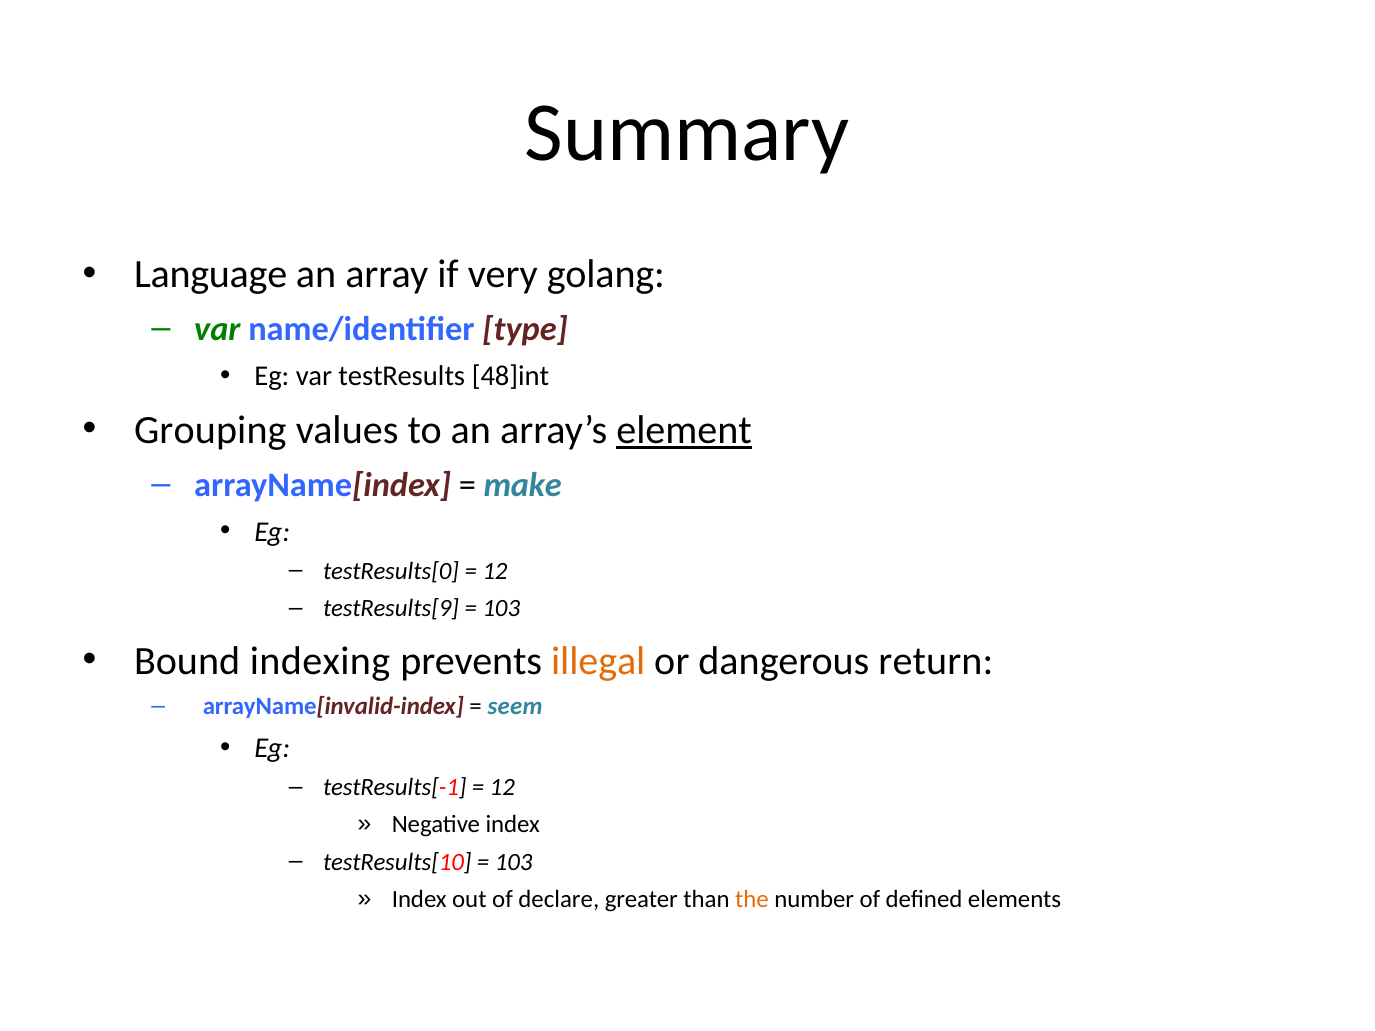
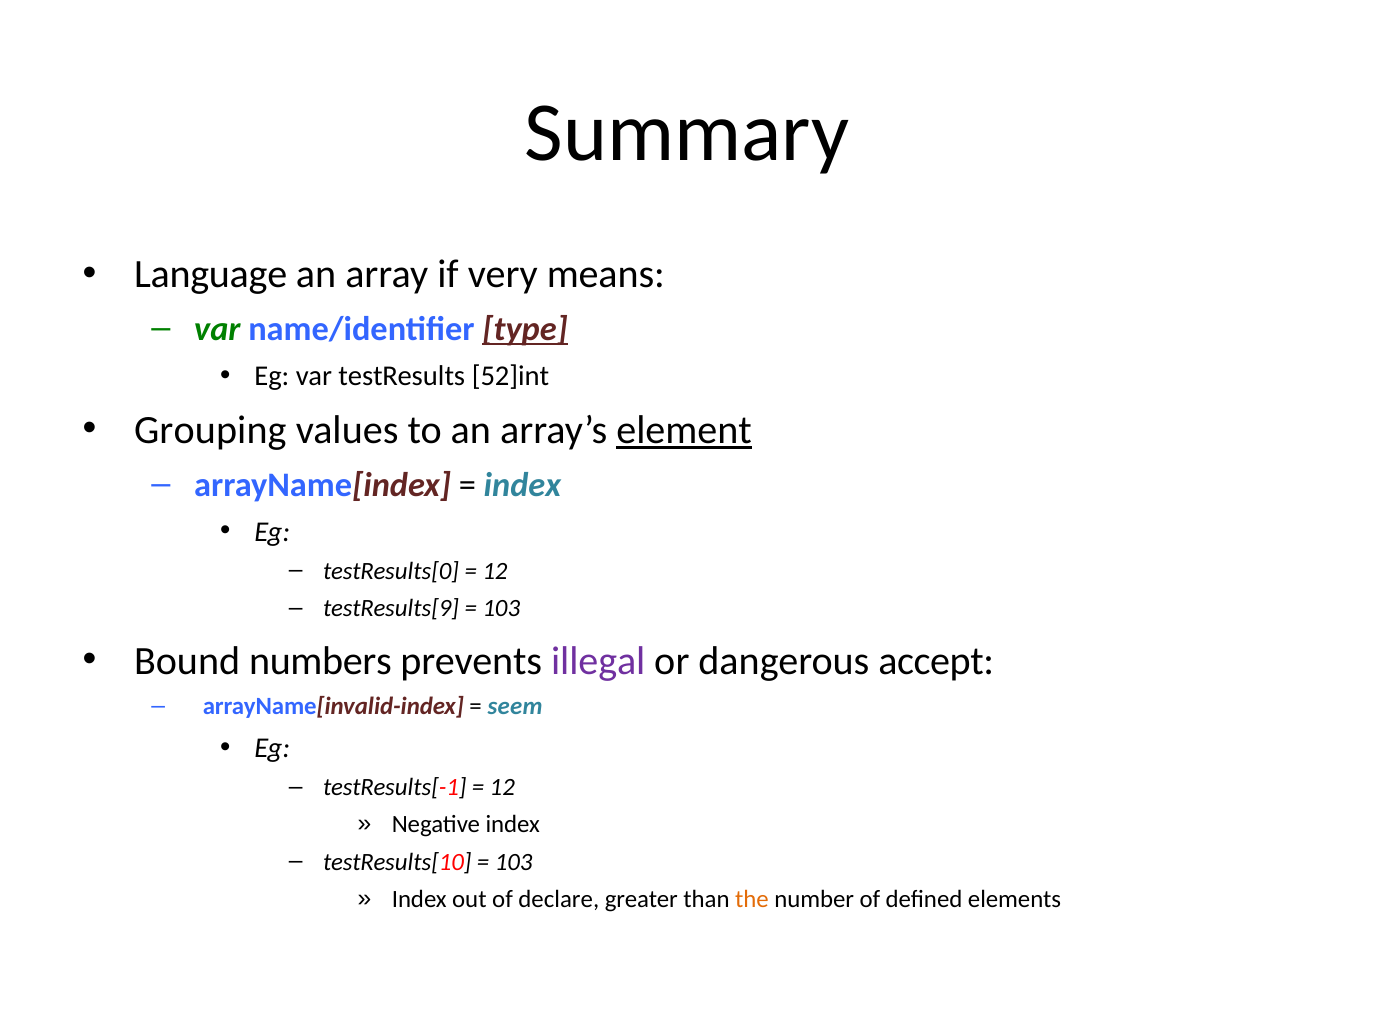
golang: golang -> means (606, 274)
type underline: none -> present (525, 329)
48]int: 48]int -> 52]int (510, 376)
make: make -> index (522, 485)
indexing: indexing -> numbers (320, 661)
illegal colour: orange -> purple (598, 661)
return: return -> accept (936, 661)
